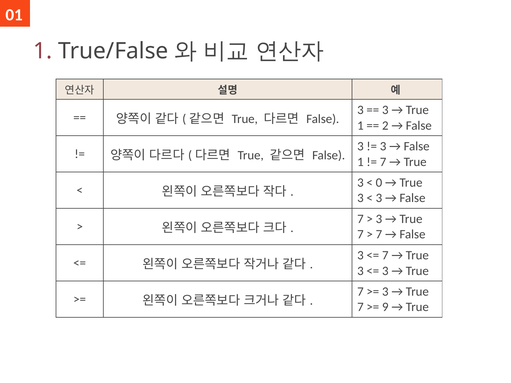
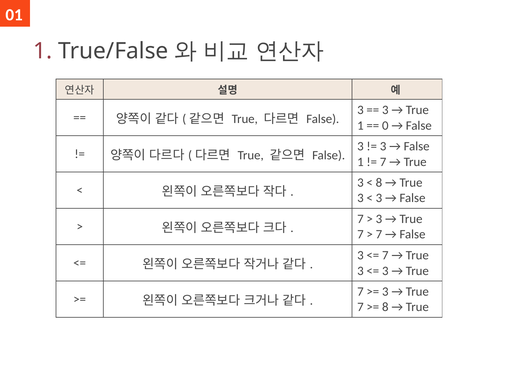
2: 2 -> 0 (385, 126)
0: 0 -> 8 (379, 183)
9: 9 -> 8 (385, 307)
